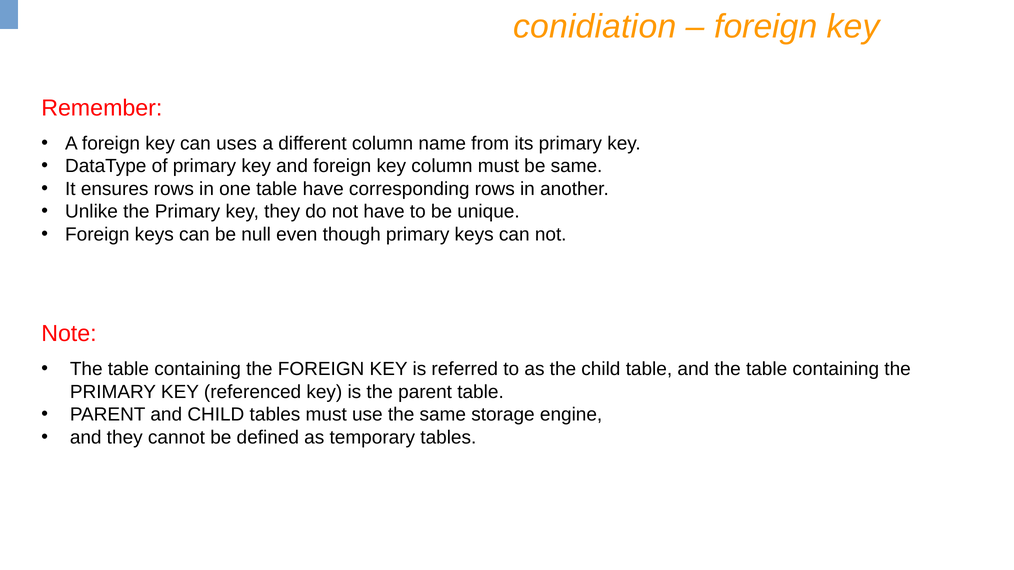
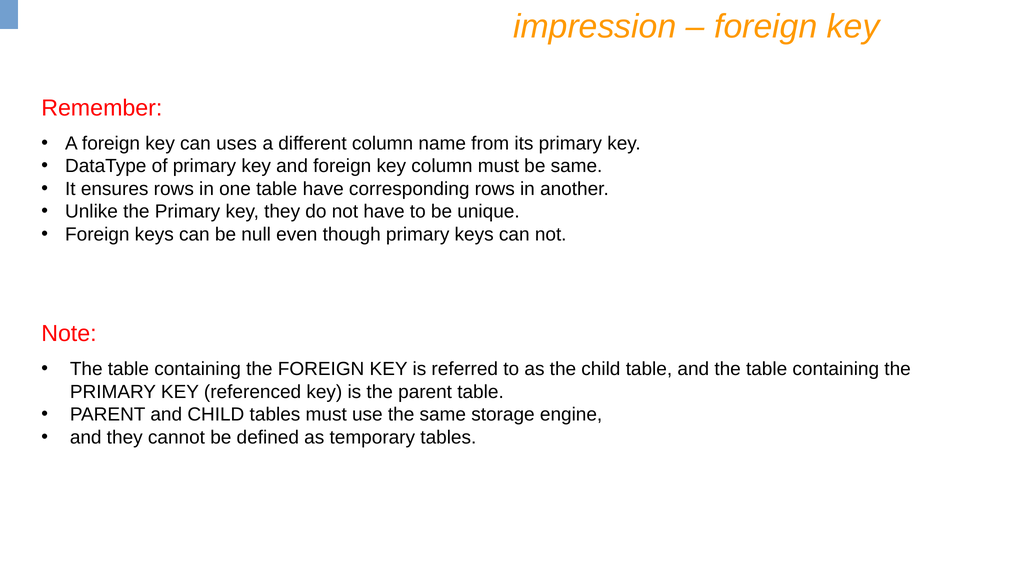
conidiation: conidiation -> impression (595, 26)
